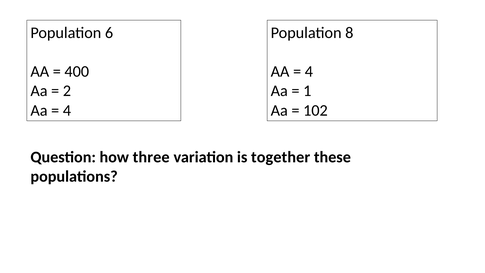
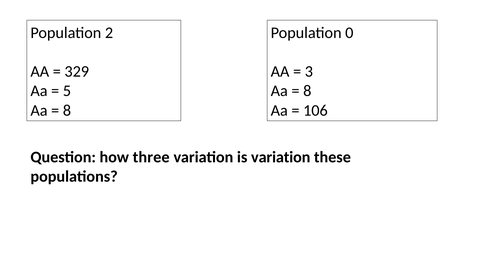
6: 6 -> 2 (109, 33)
8: 8 -> 0 (349, 33)
400: 400 -> 329 (77, 72)
4: 4 -> 3 (309, 72)
2: 2 -> 5 (67, 91)
1: 1 -> 8 (307, 91)
4: 4 -> 8 (67, 110)
102: 102 -> 106 (315, 110)
is together: together -> variation (281, 157)
